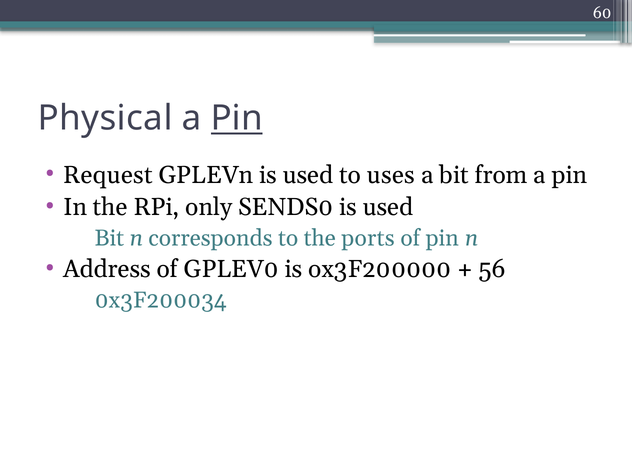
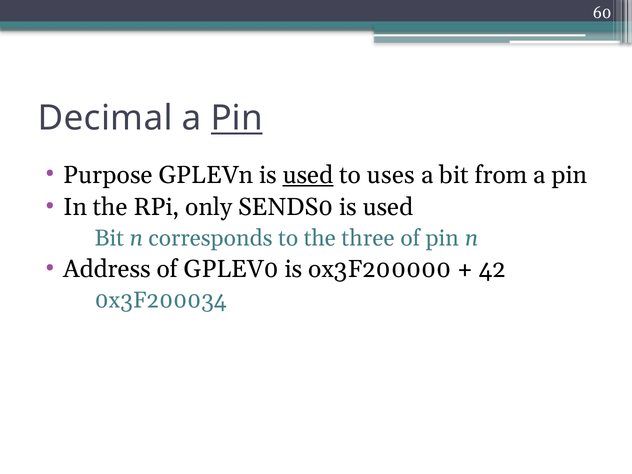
Physical: Physical -> Decimal (105, 118)
Request: Request -> Purpose (108, 175)
used underline: none -> present (308, 175)
ports: ports -> three (368, 238)
56: 56 -> 42 (492, 269)
